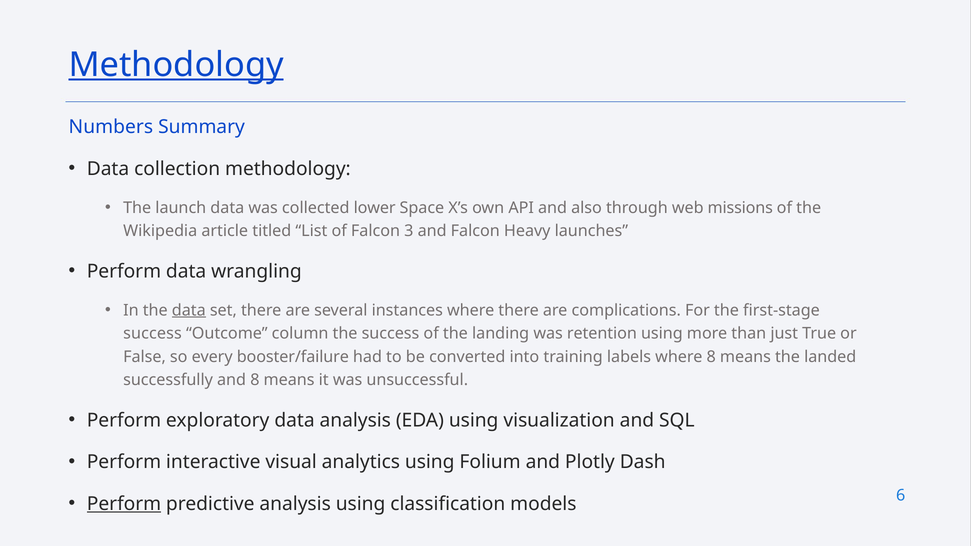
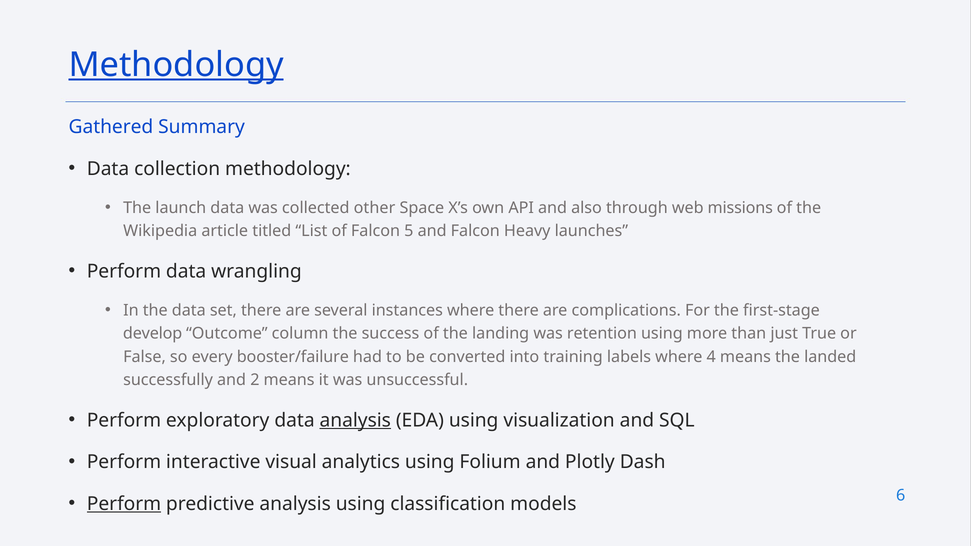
Numbers: Numbers -> Gathered (111, 127)
lower: lower -> other (374, 208)
3: 3 -> 5 (409, 231)
data underline: present -> none (189, 310)
success: success -> develop (153, 334)
where 8: 8 -> 4 (711, 357)
and 8: 8 -> 2 (255, 380)
analysis underline: none -> present (355, 420)
